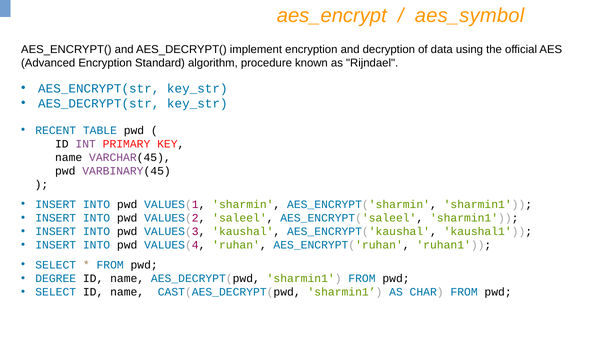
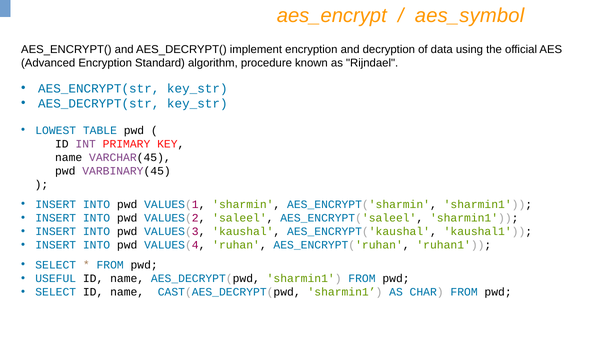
RECENT: RECENT -> LOWEST (56, 130)
DEGREE: DEGREE -> USEFUL (56, 279)
